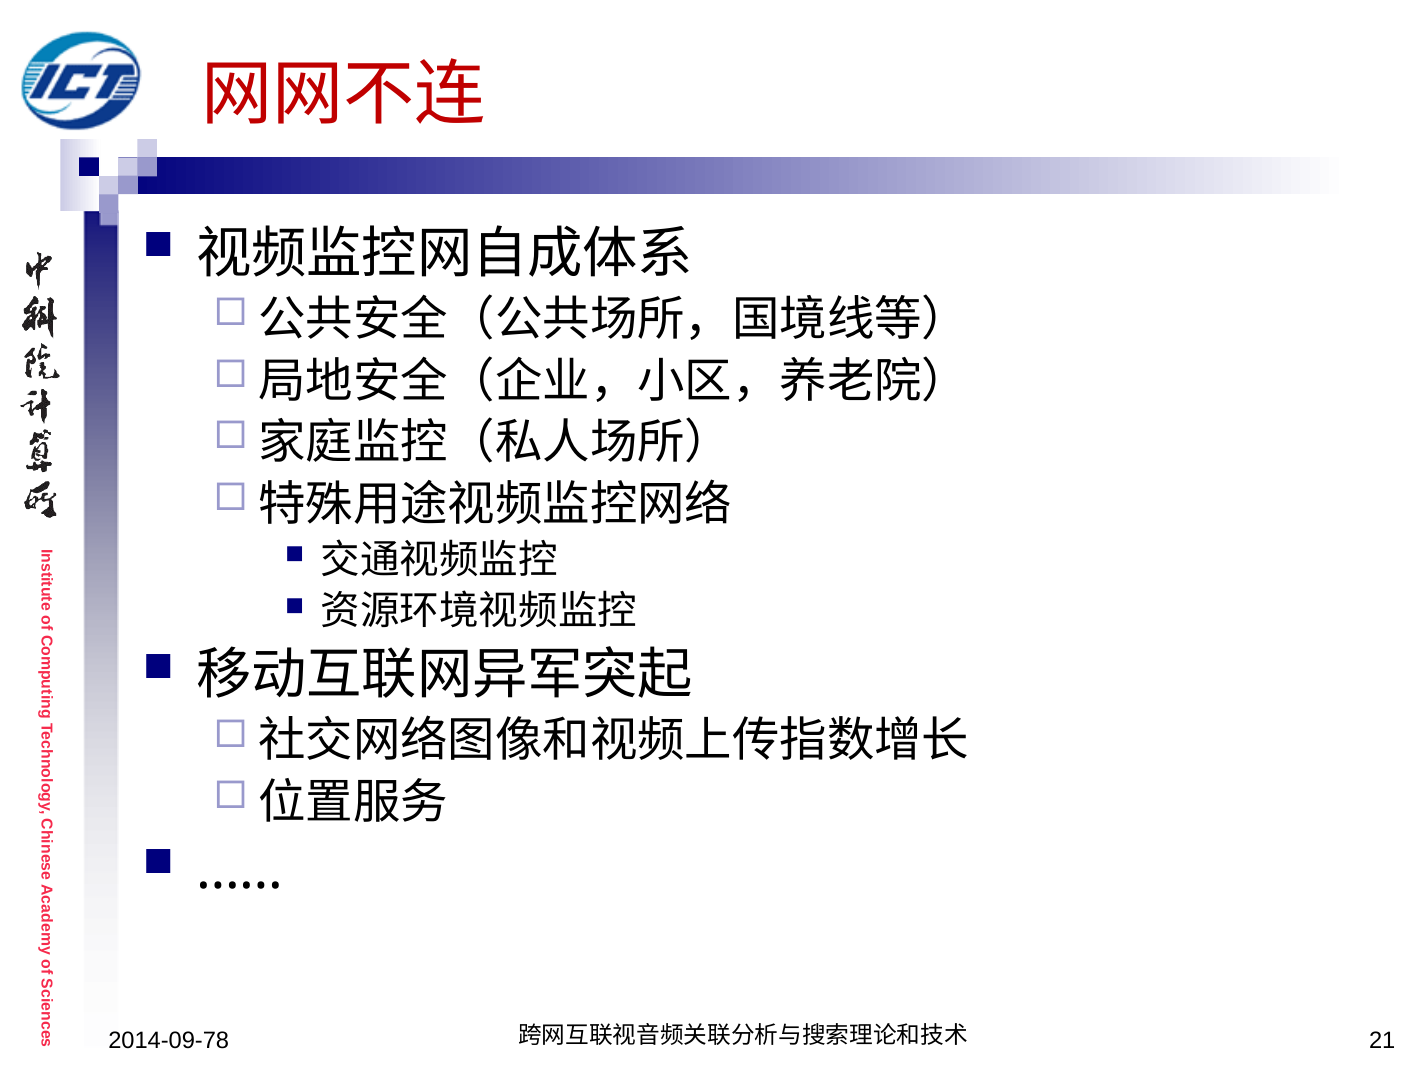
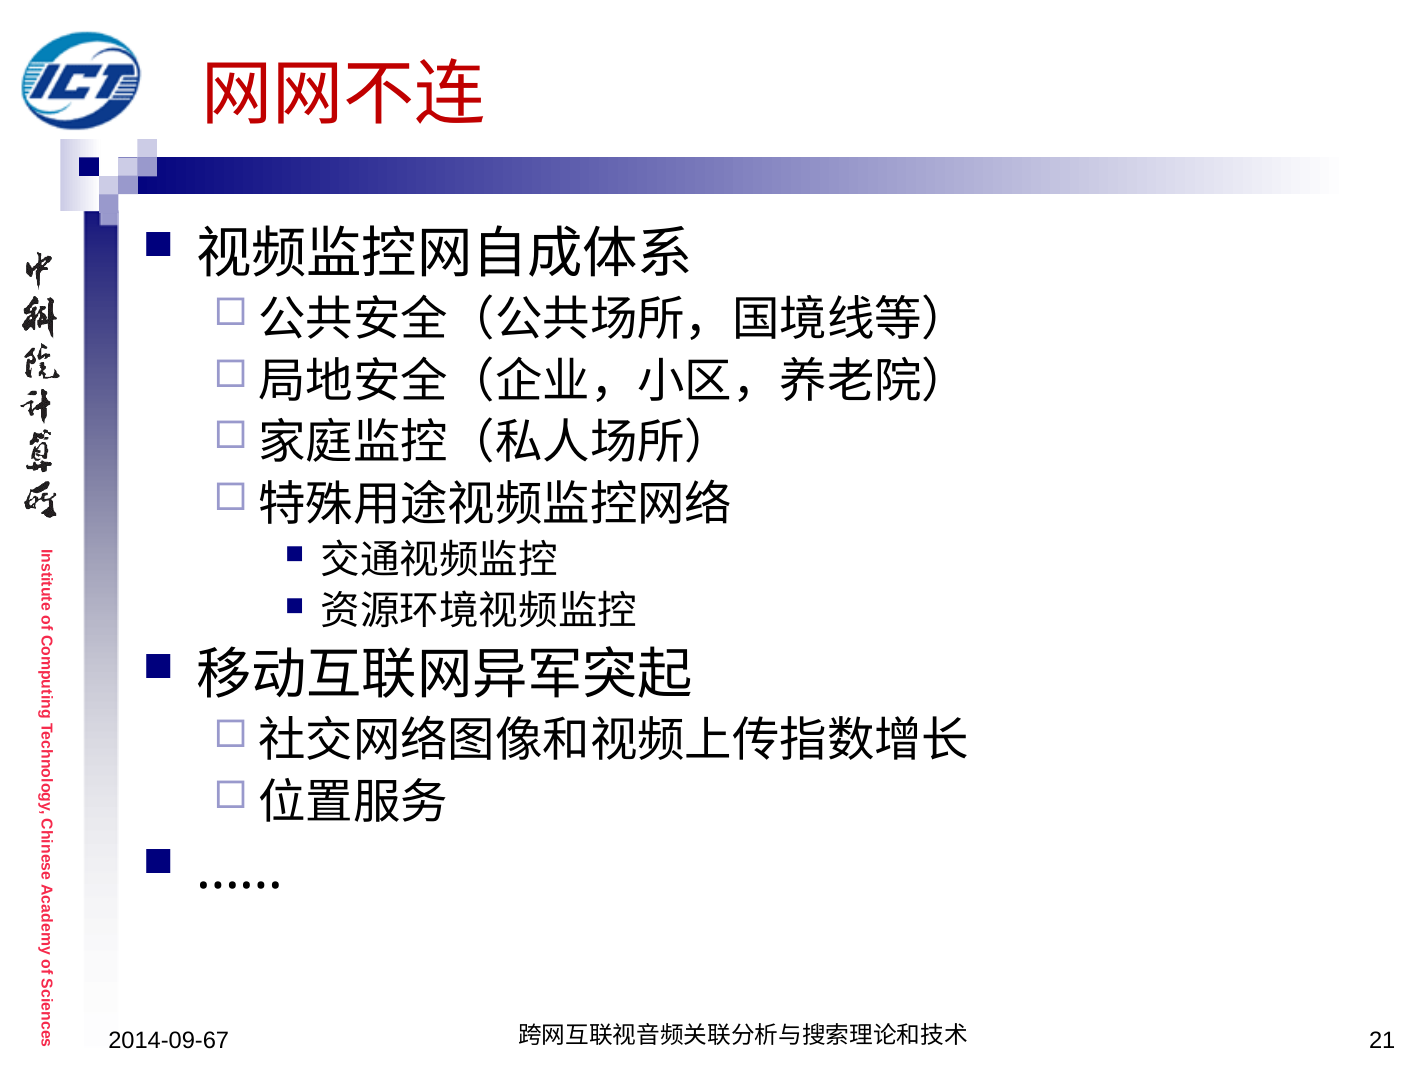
2014-09-78: 2014-09-78 -> 2014-09-67 (169, 1041)
